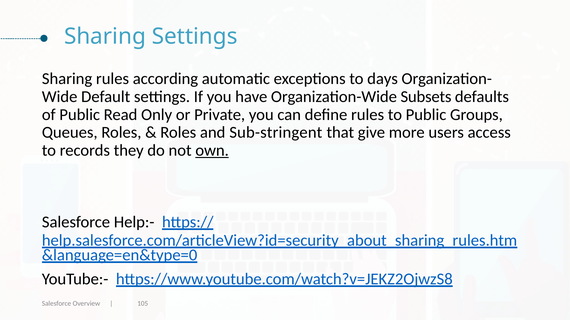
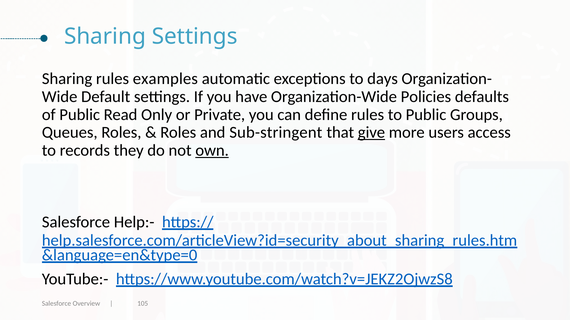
according: according -> examples (165, 79)
Subsets: Subsets -> Policies (426, 97)
give underline: none -> present (371, 133)
